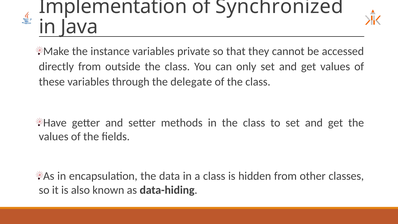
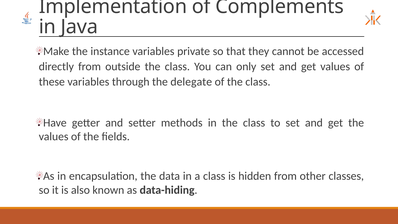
Synchronized: Synchronized -> Complements (280, 7)
